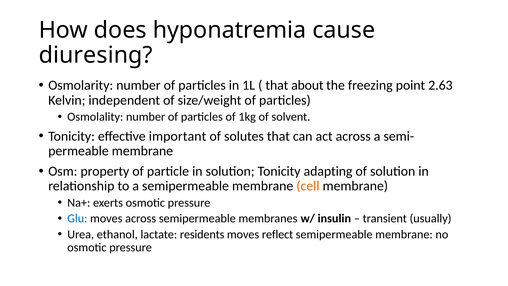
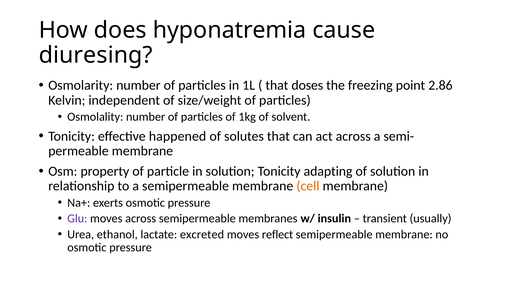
about: about -> doses (307, 85)
2.63: 2.63 -> 2.86 (440, 85)
important: important -> happened (178, 136)
Glu colour: blue -> purple (77, 218)
residents: residents -> excreted (202, 234)
